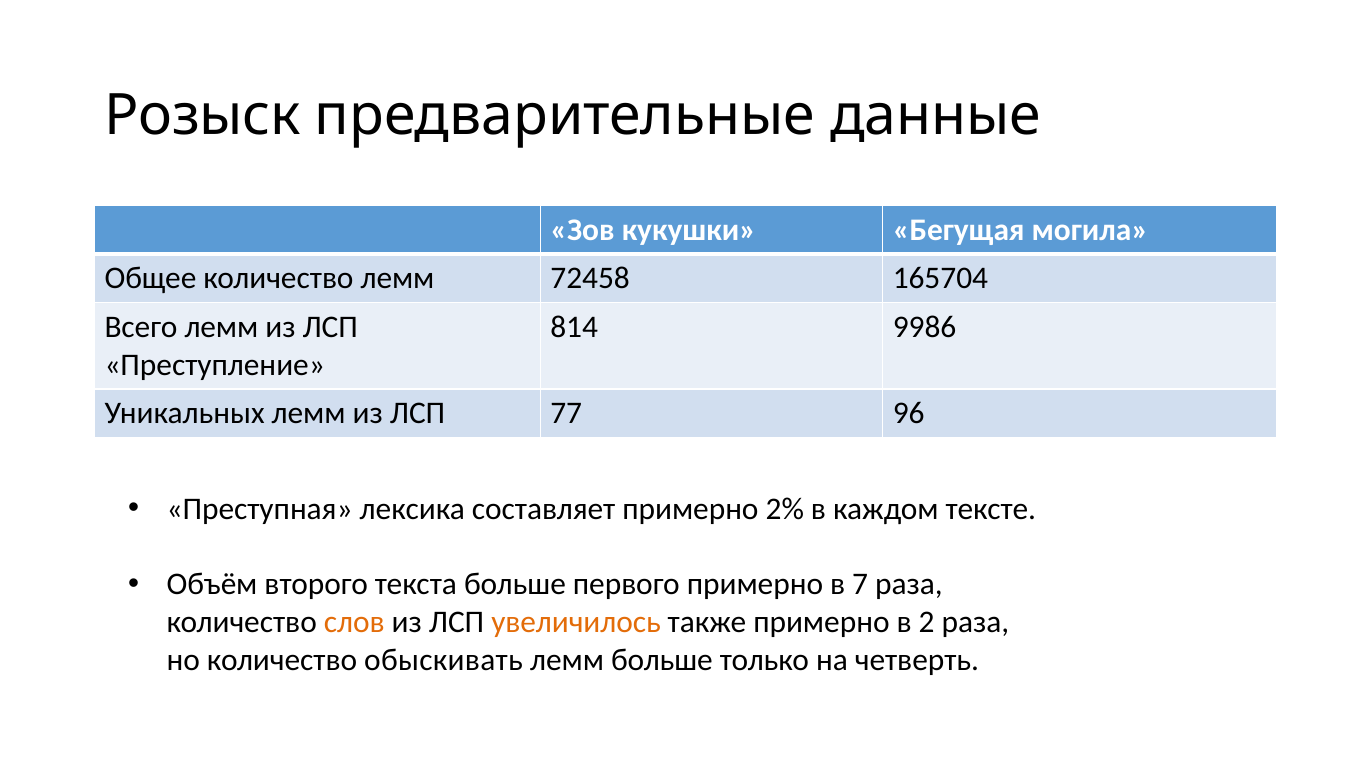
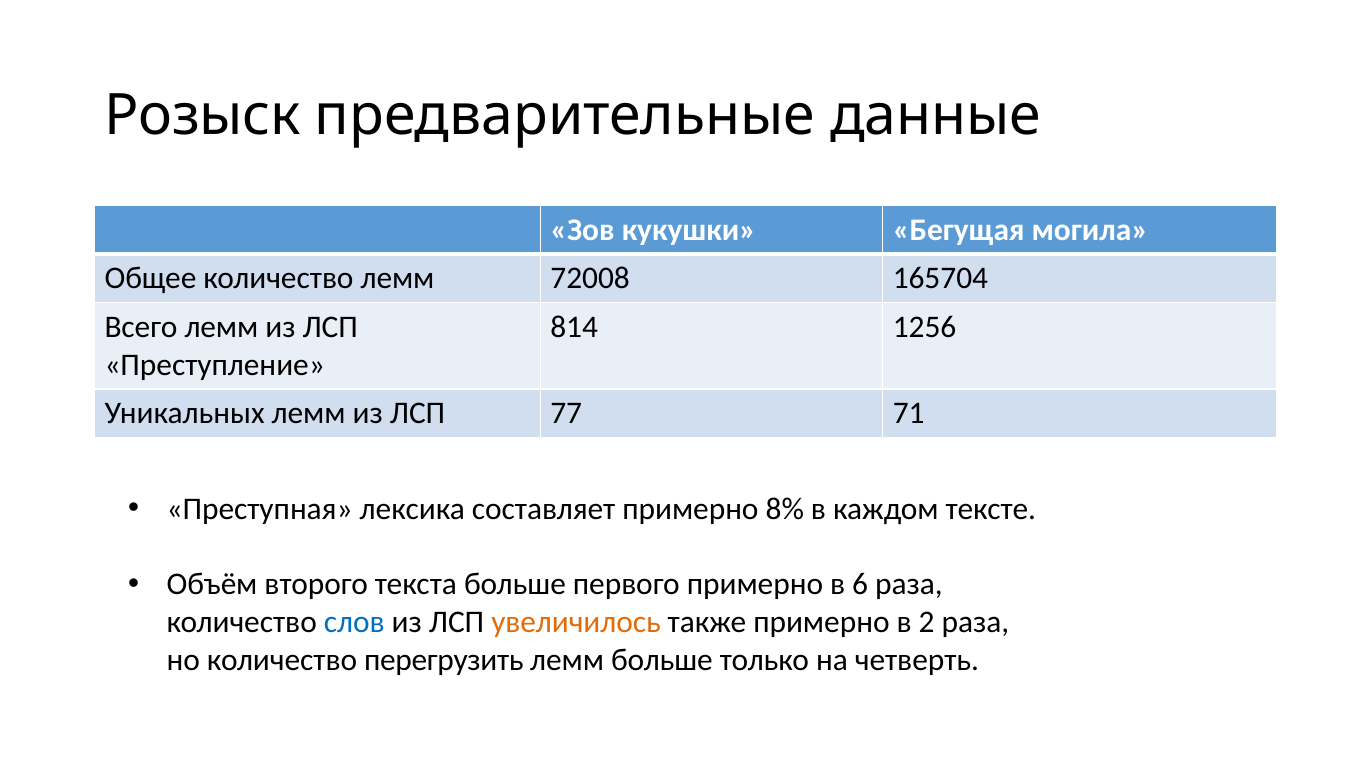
72458: 72458 -> 72008 (590, 278)
9986: 9986 -> 1256 (925, 327)
96: 96 -> 71 (909, 414)
2%: 2% -> 8% (785, 509)
7: 7 -> 6 (860, 585)
слов colour: orange -> blue (354, 622)
обыскивать: обыскивать -> перегрузить (444, 660)
